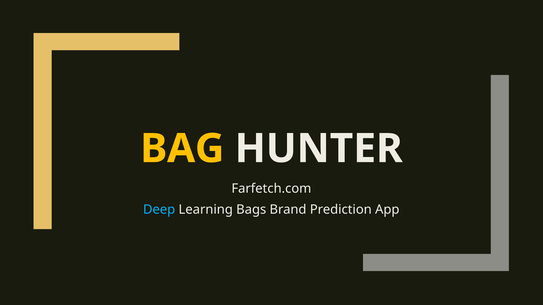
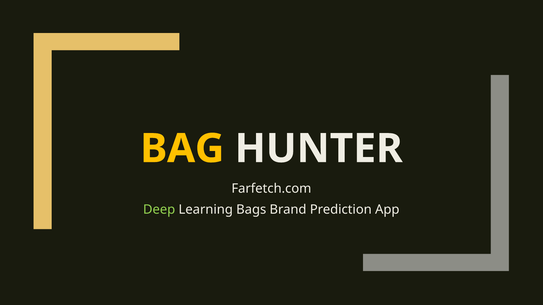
Deep colour: light blue -> light green (159, 210)
